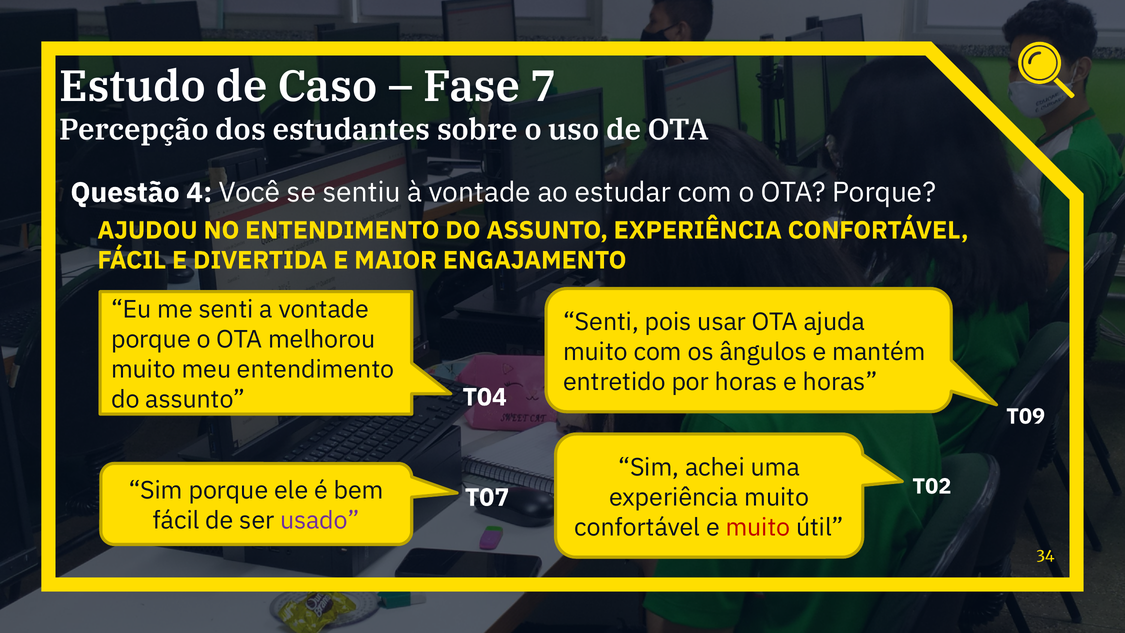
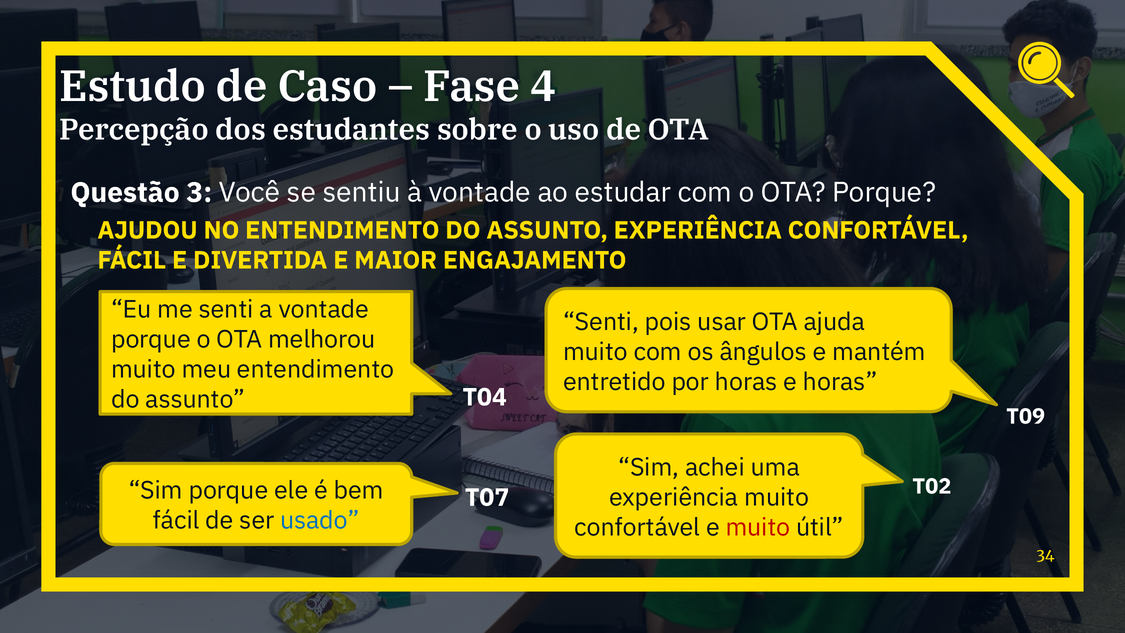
7: 7 -> 4 (543, 87)
4: 4 -> 3 (199, 193)
usado colour: purple -> blue (320, 521)
